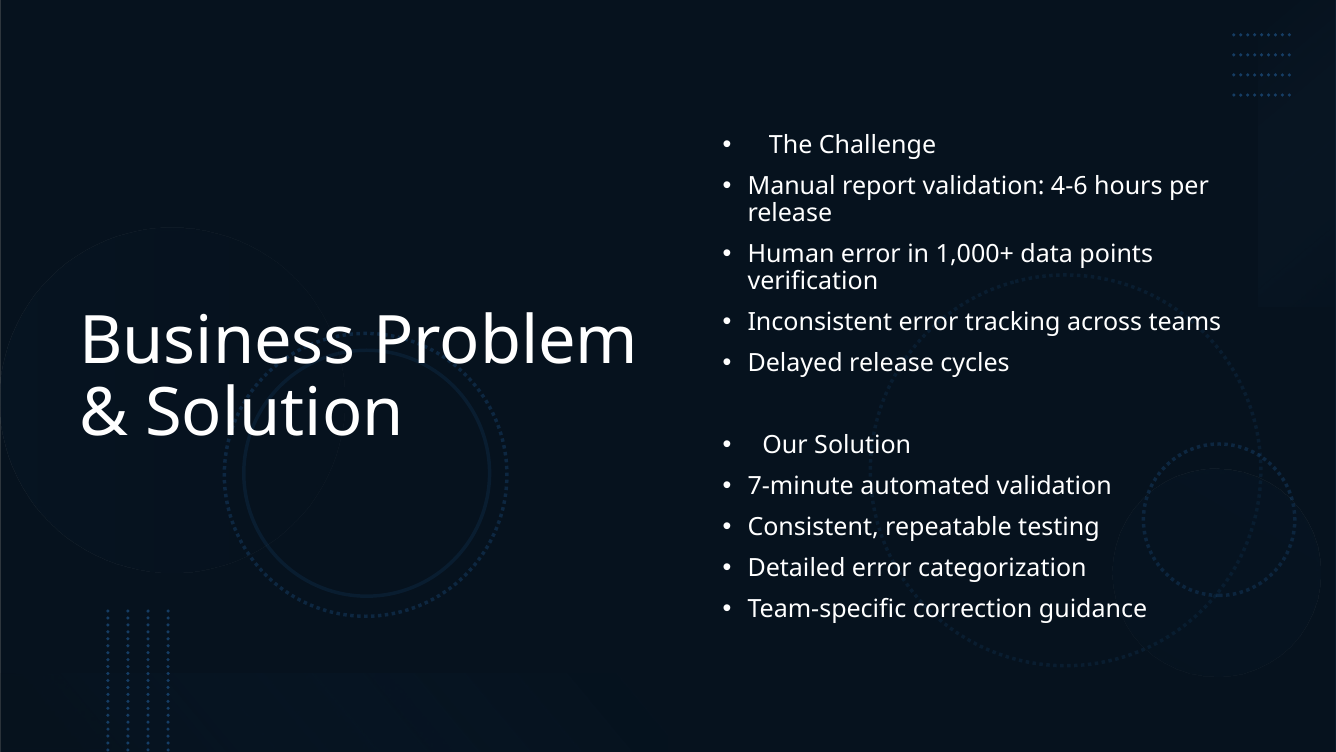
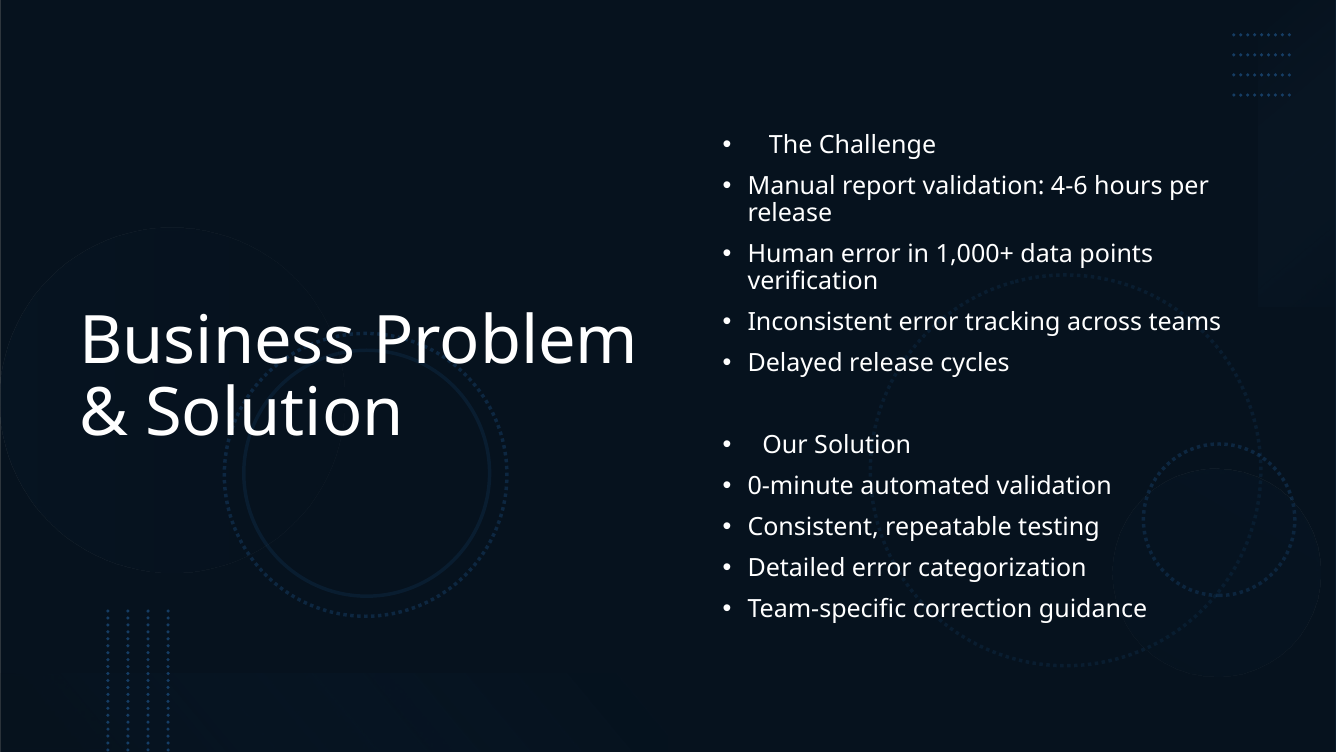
7-minute: 7-minute -> 0-minute (801, 486)
